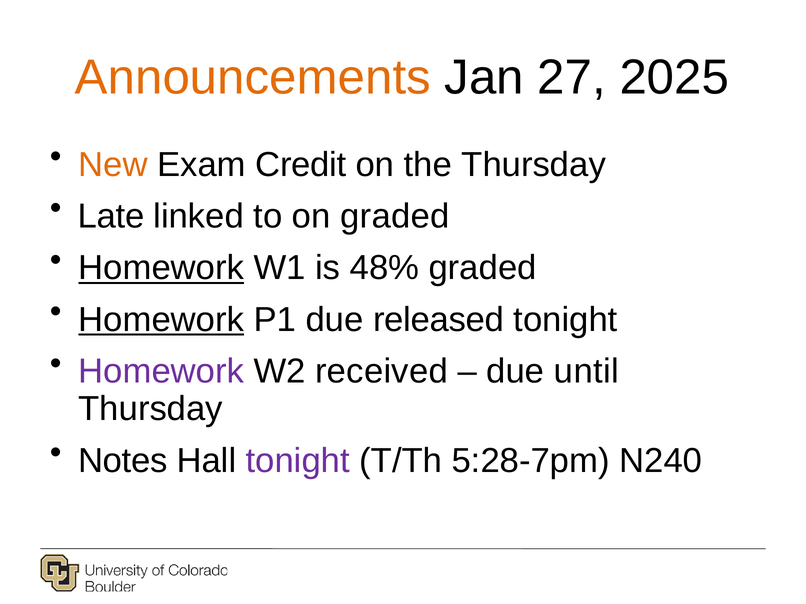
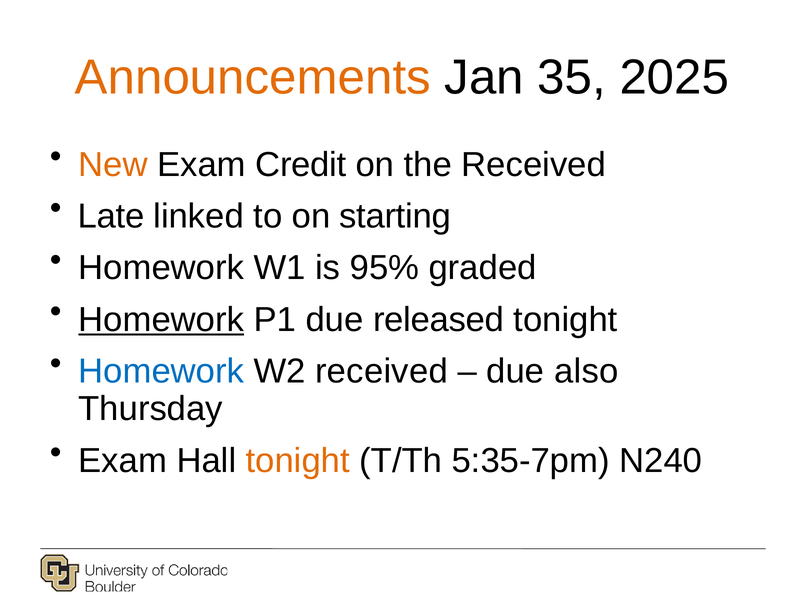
27: 27 -> 35 (572, 77)
the Thursday: Thursday -> Received (534, 165)
on graded: graded -> starting (395, 216)
Homework underline: present -> none (161, 268)
48%: 48% -> 95% (384, 268)
Homework colour: purple -> blue (161, 372)
until: until -> also (586, 372)
Notes: Notes -> Exam (123, 461)
tonight colour: purple -> orange (298, 461)
5:28-7pm: 5:28-7pm -> 5:35-7pm (531, 461)
